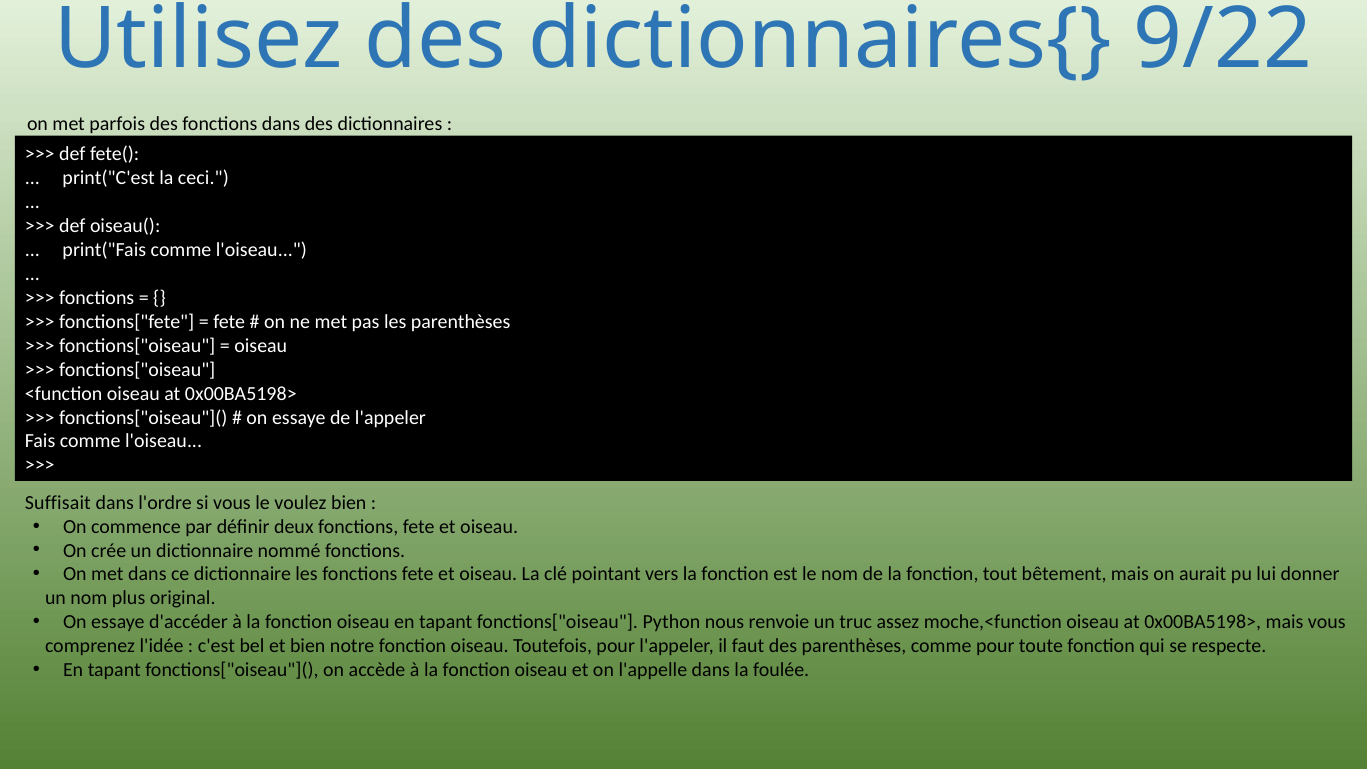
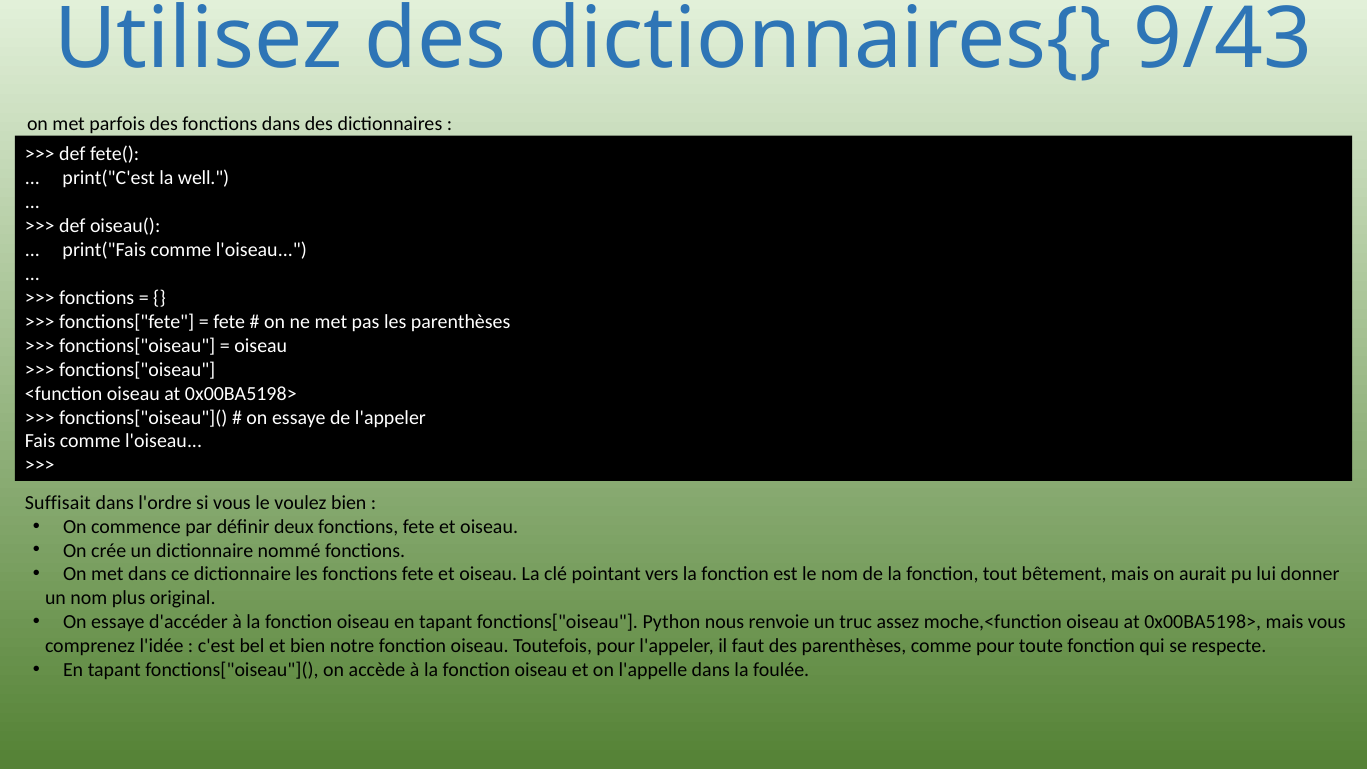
9/22: 9/22 -> 9/43 (1223, 39)
ceci: ceci -> well (204, 178)
